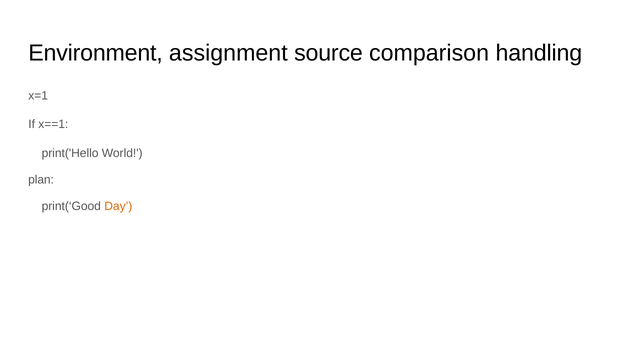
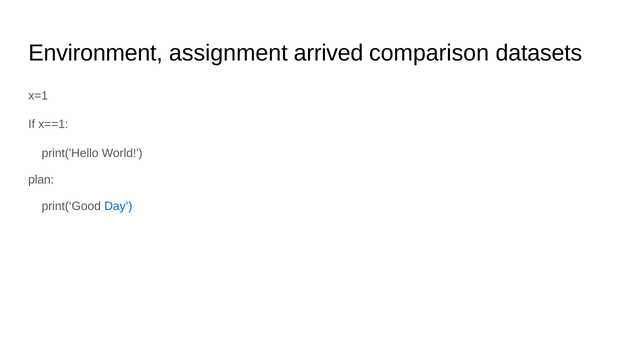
source: source -> arrived (329, 53)
handling: handling -> datasets (539, 53)
Day colour: orange -> blue (118, 206)
